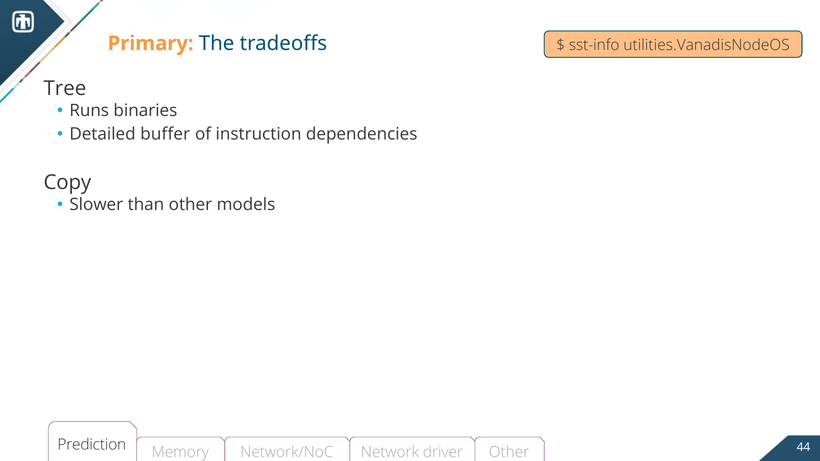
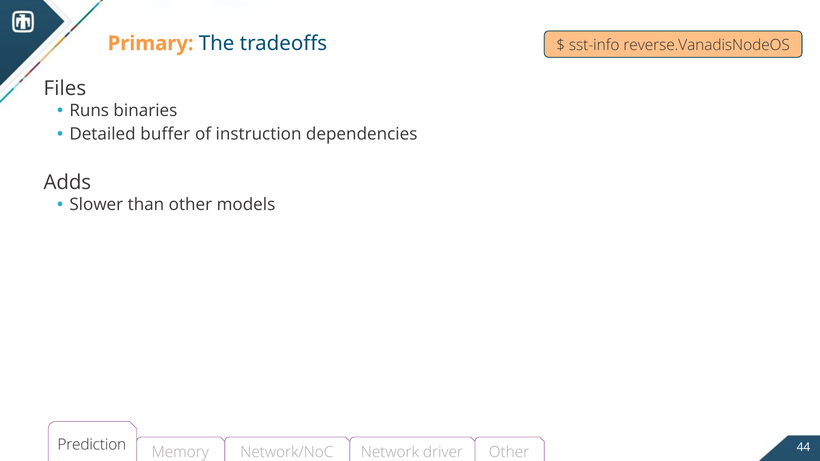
utilities.VanadisNodeOS: utilities.VanadisNodeOS -> reverse.VanadisNodeOS (707, 45)
Tree: Tree -> Files (65, 89)
Copy: Copy -> Adds (67, 183)
